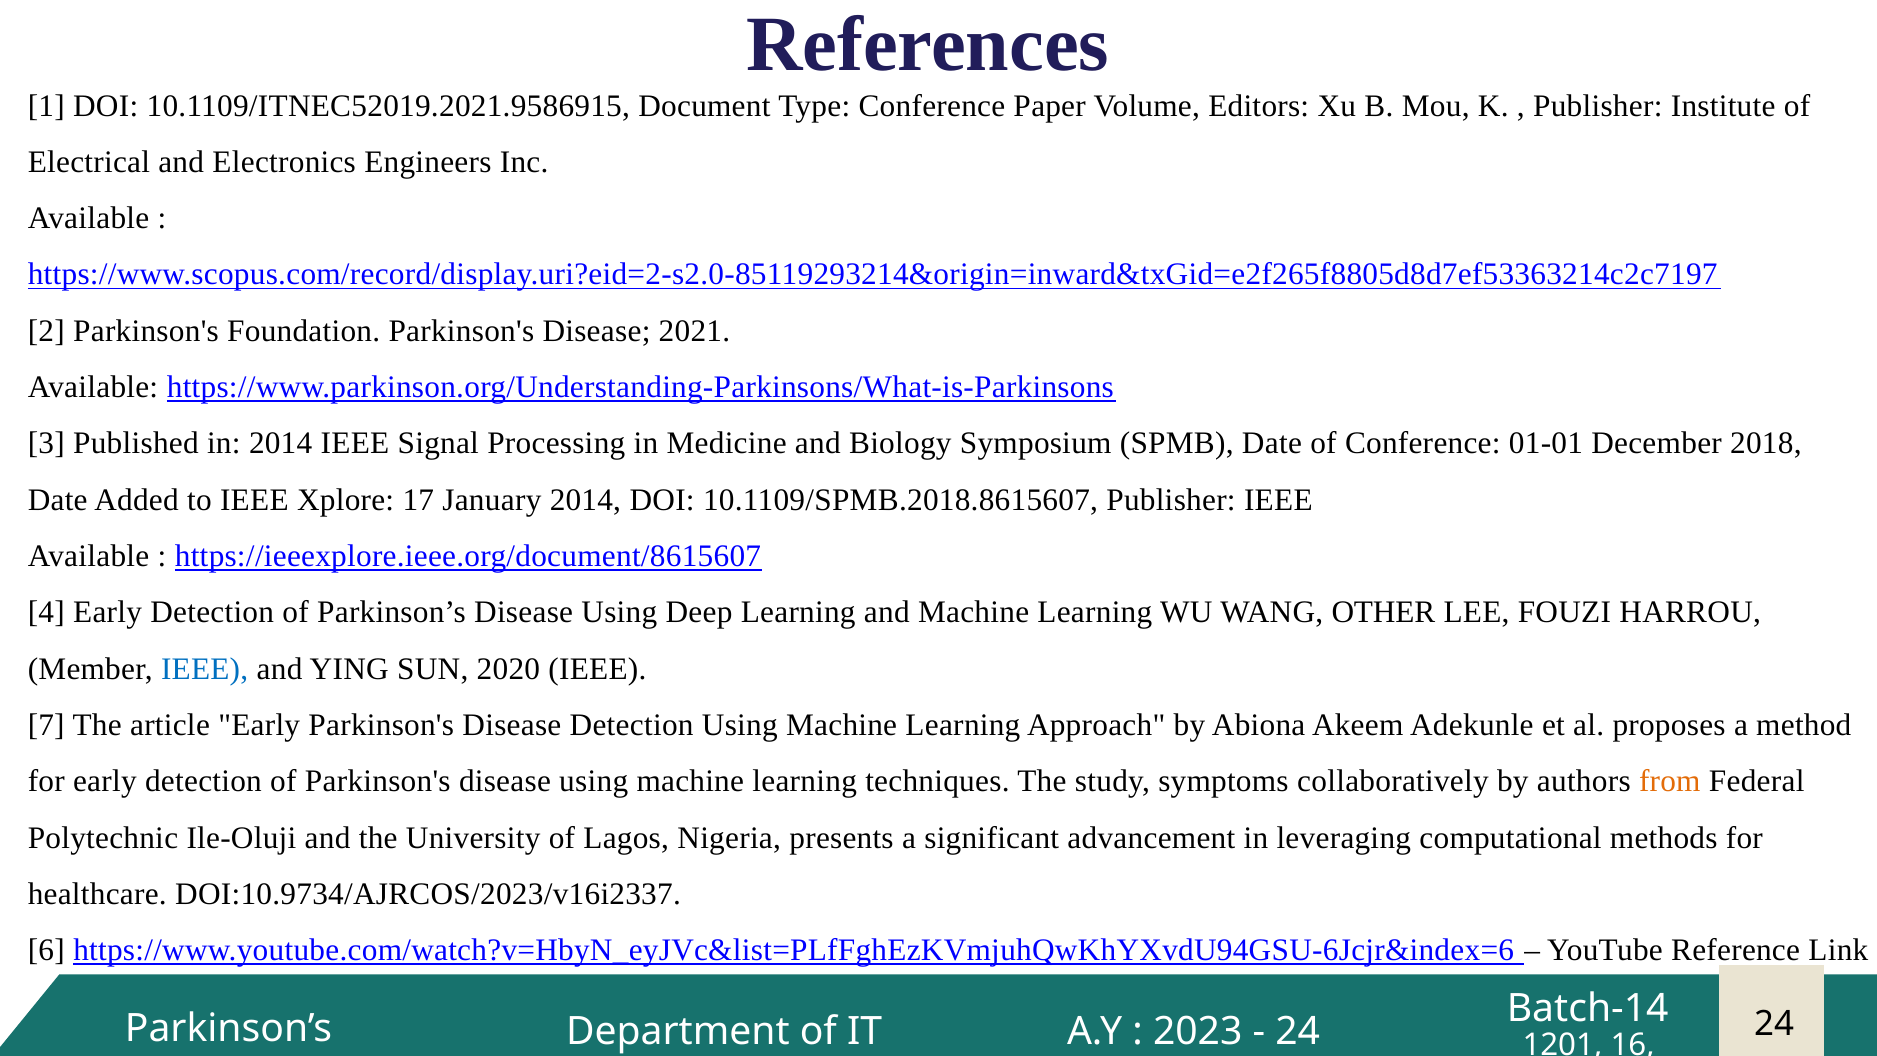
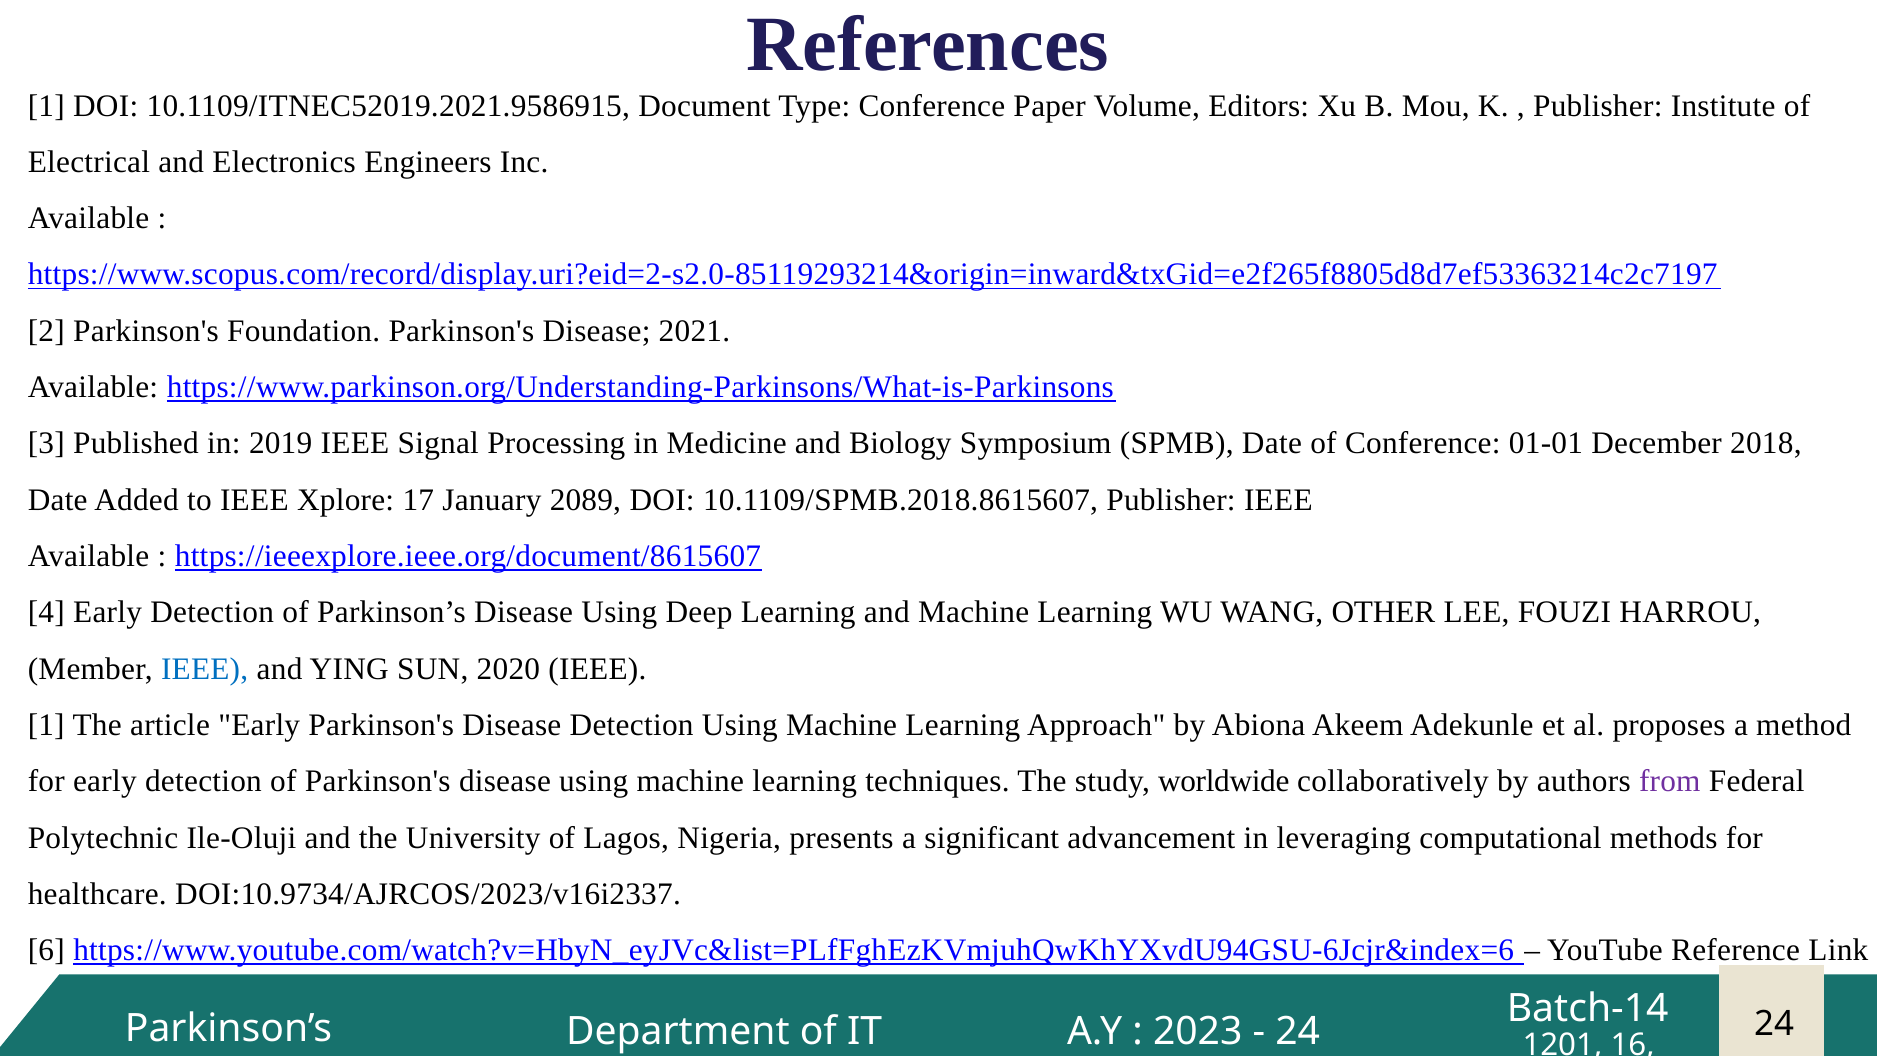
in 2014: 2014 -> 2019 (281, 444)
January 2014: 2014 -> 2089 (585, 500)
7: 7 -> 1 (46, 725)
symptoms: symptoms -> worldwide (1224, 781)
from colour: orange -> purple (1670, 781)
